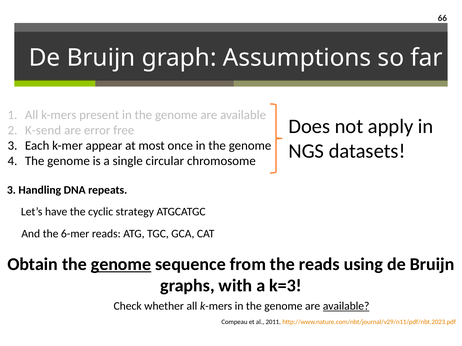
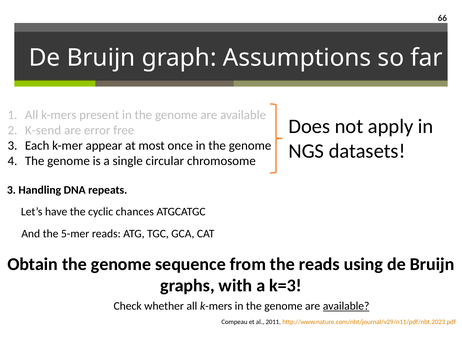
strategy: strategy -> chances (135, 212)
6-mer: 6-mer -> 5-mer (75, 234)
genome underline: present -> none (121, 265)
